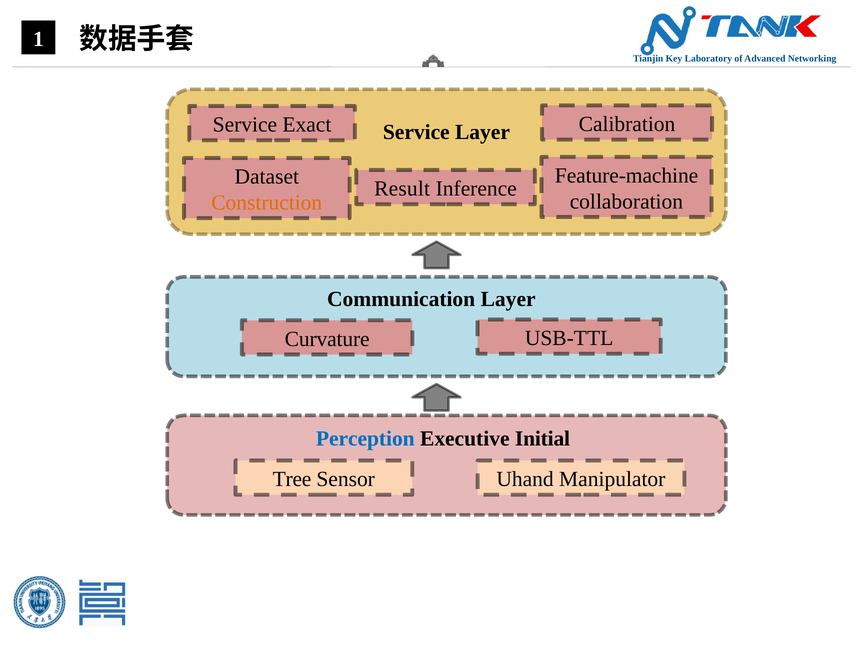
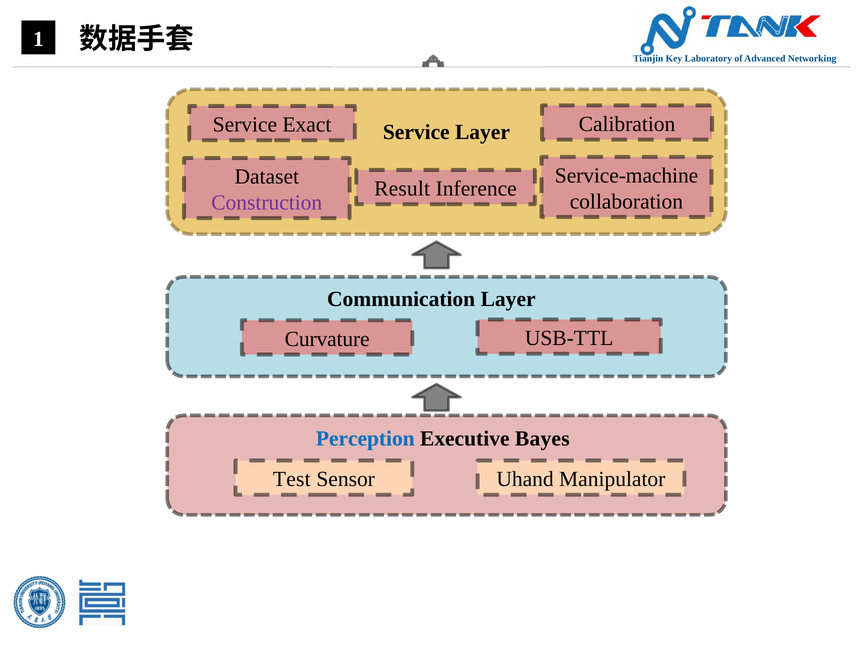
Feature-machine: Feature-machine -> Service-machine (627, 176)
Construction colour: orange -> purple (267, 202)
Initial: Initial -> Bayes (542, 439)
Tree: Tree -> Test (292, 479)
